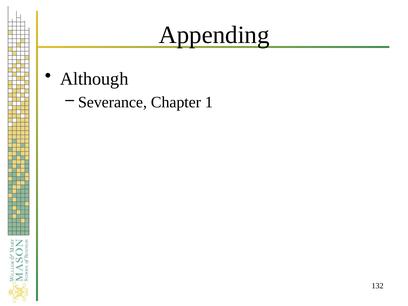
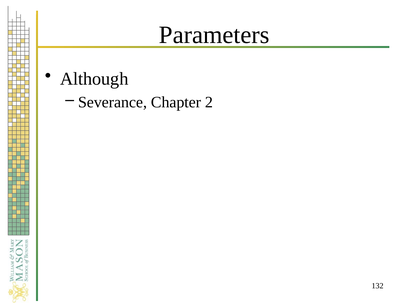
Appending: Appending -> Parameters (214, 35)
1: 1 -> 2 (209, 102)
